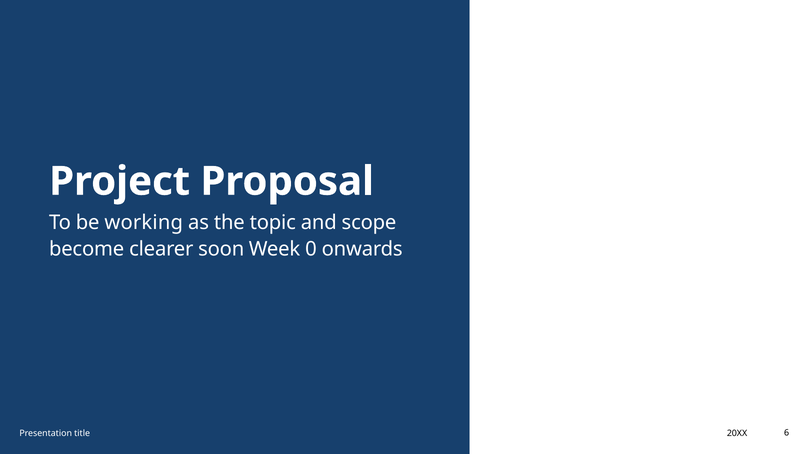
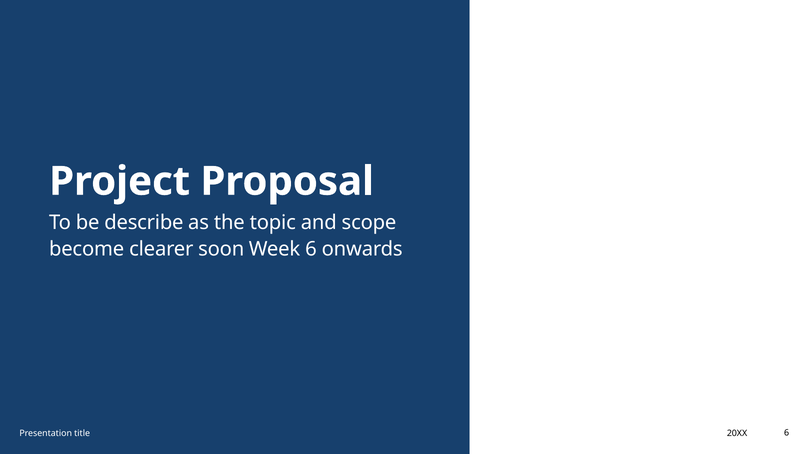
working: working -> describe (144, 223)
Week 0: 0 -> 6 (311, 249)
